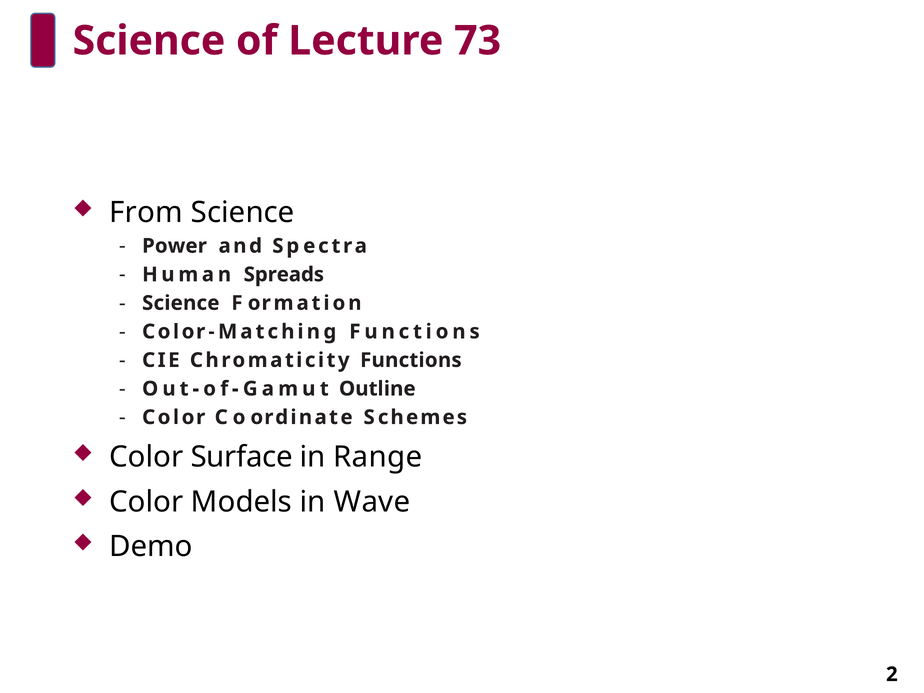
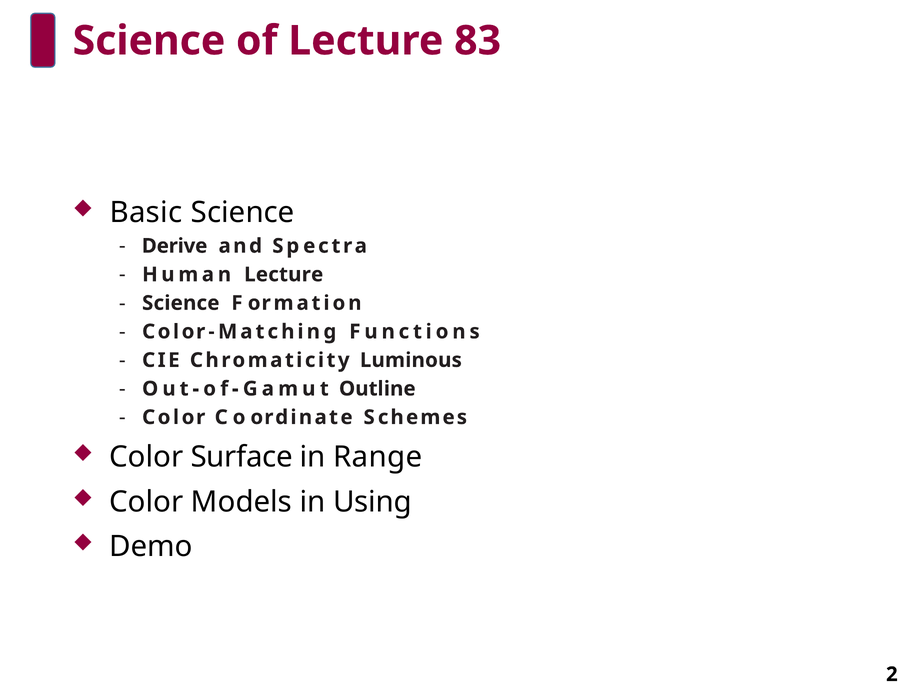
73: 73 -> 83 (478, 41)
From: From -> Basic (146, 212)
Power: Power -> Derive (175, 246)
Human Spreads: Spreads -> Lecture (284, 275)
Chromaticity Functions: Functions -> Luminous (411, 360)
Wave: Wave -> Using (372, 502)
